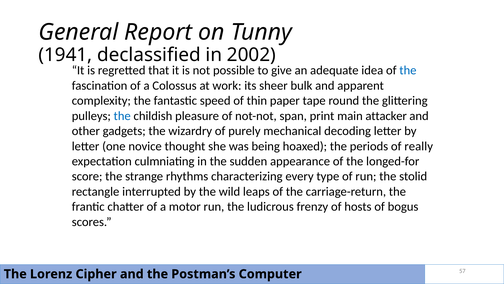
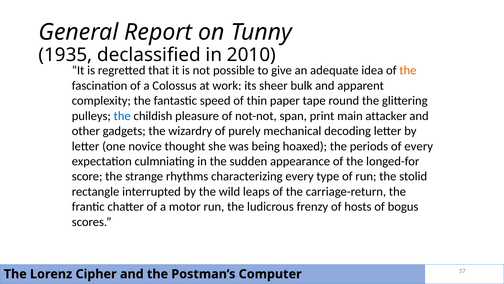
1941: 1941 -> 1935 (65, 55)
2002: 2002 -> 2010 (251, 55)
the colour: blue -> orange (408, 70)
of really: really -> every (419, 146)
